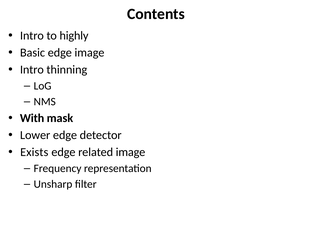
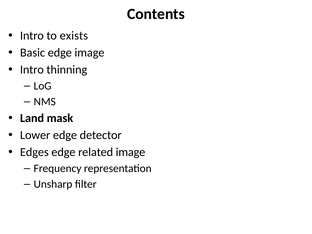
highly: highly -> exists (74, 36)
With: With -> Land (32, 118)
Exists: Exists -> Edges (34, 152)
